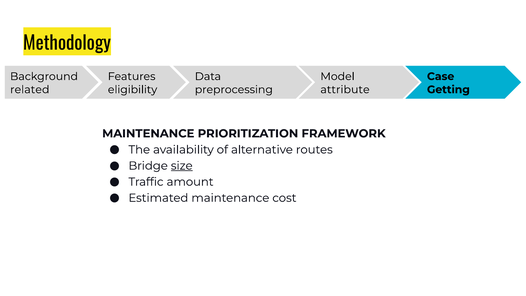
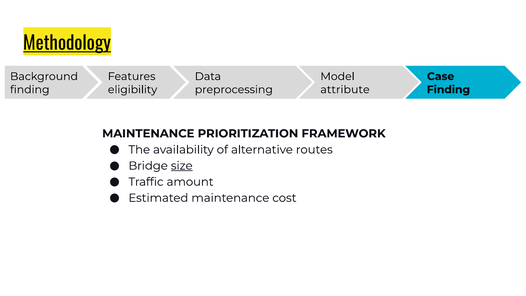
Methodology underline: none -> present (67, 44)
related: related -> finding (30, 90)
Getting: Getting -> Finding (448, 90)
